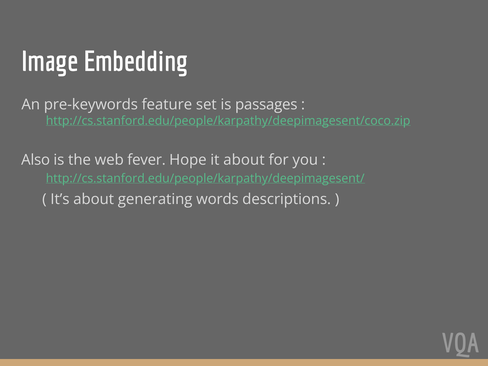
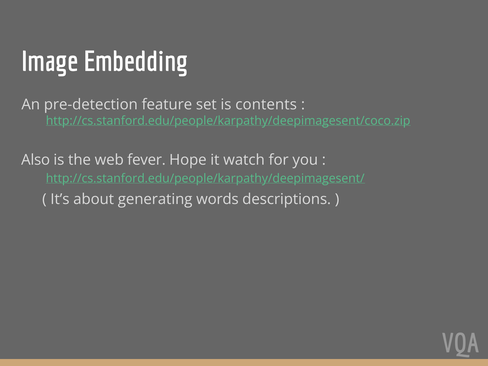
pre-keywords: pre-keywords -> pre-detection (91, 105)
passages: passages -> contents (266, 105)
it about: about -> watch (244, 160)
